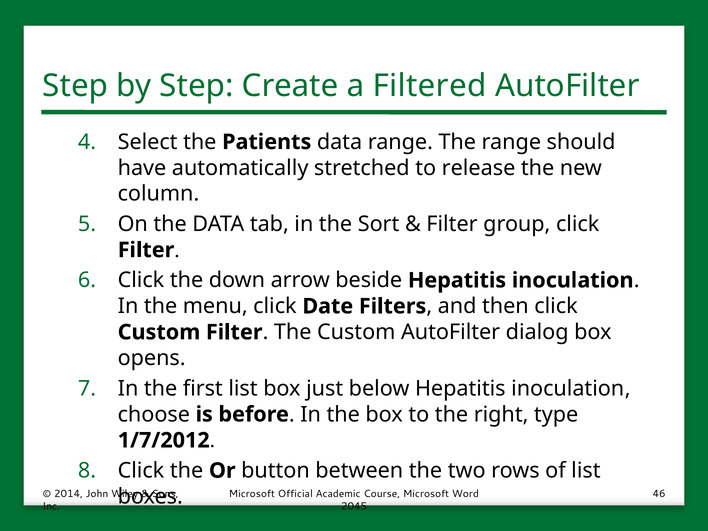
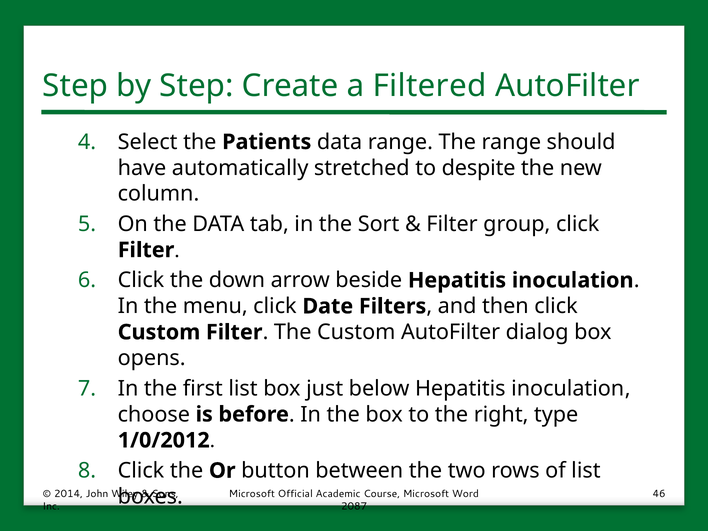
release: release -> despite (479, 168)
1/7/2012: 1/7/2012 -> 1/0/2012 (164, 440)
2045: 2045 -> 2087 (354, 506)
